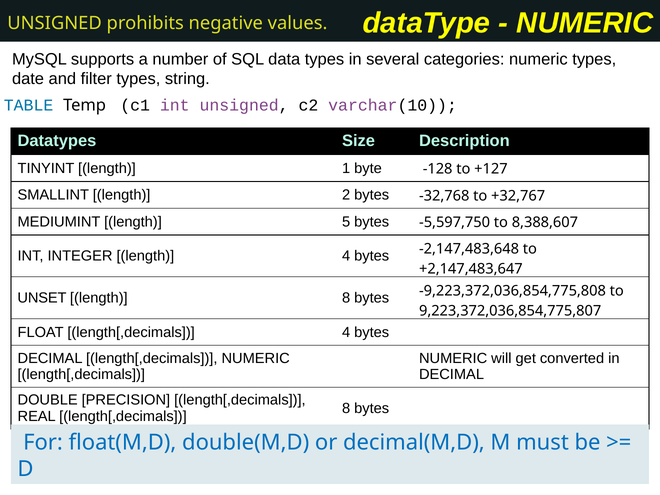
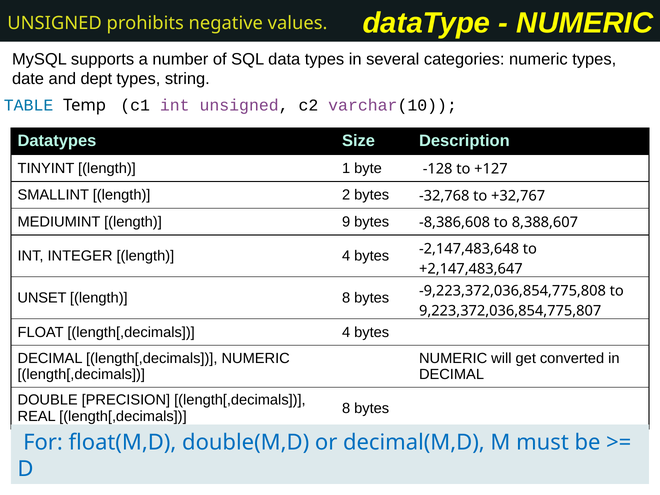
filter: filter -> dept (96, 79)
5: 5 -> 9 (346, 222)
-5,597,750: -5,597,750 -> -8,386,608 (455, 222)
